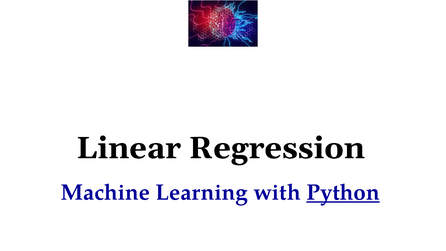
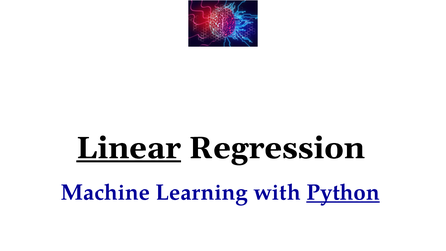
Linear underline: none -> present (129, 148)
